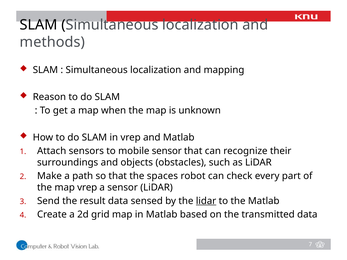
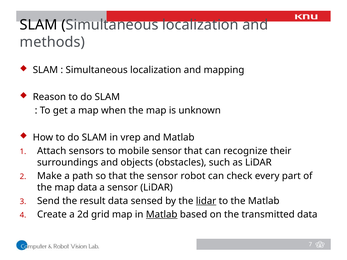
the spaces: spaces -> sensor (162, 176)
map vrep: vrep -> data (87, 188)
Matlab underline: none -> present (162, 215)
